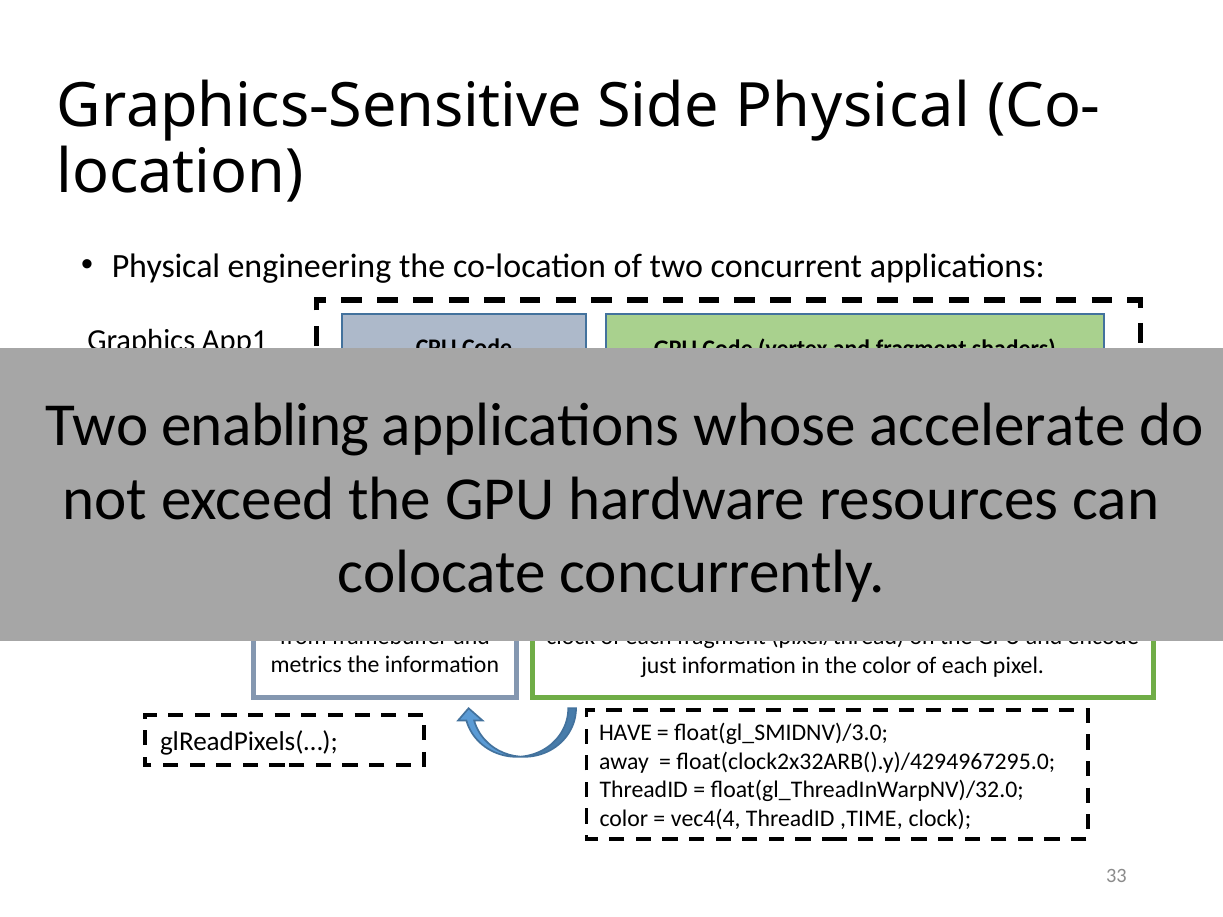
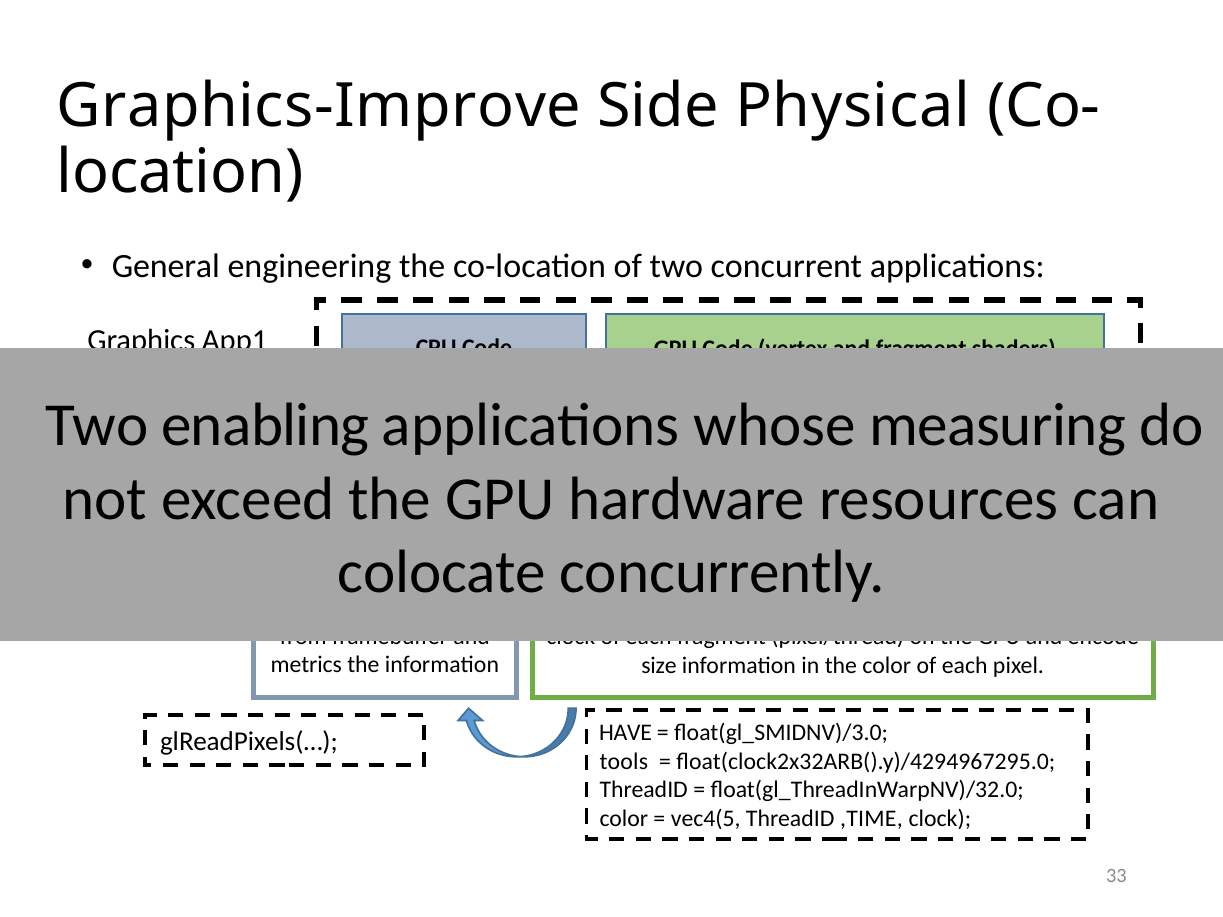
Graphics-Sensitive: Graphics-Sensitive -> Graphics-Improve (319, 106)
Physical: Physical -> General (166, 266)
accelerate: accelerate -> measuring (998, 426)
just: just -> size (659, 666)
away: away -> tools (624, 761)
vec4(4: vec4(4 -> vec4(5 (706, 819)
